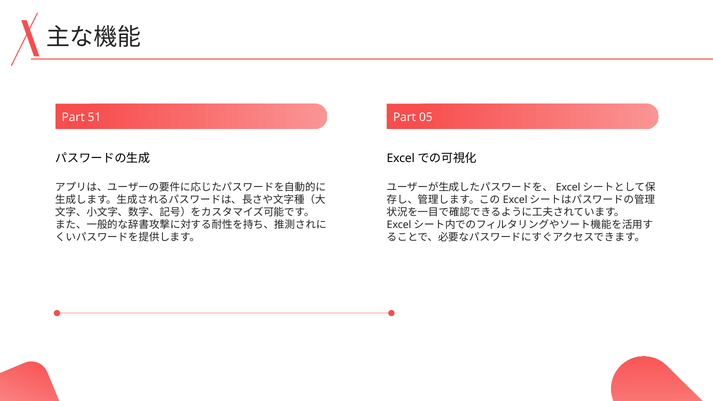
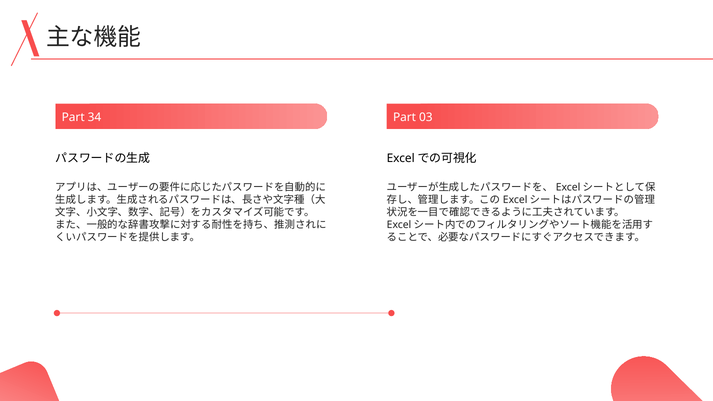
51: 51 -> 34 (94, 117)
05: 05 -> 03 (426, 117)
